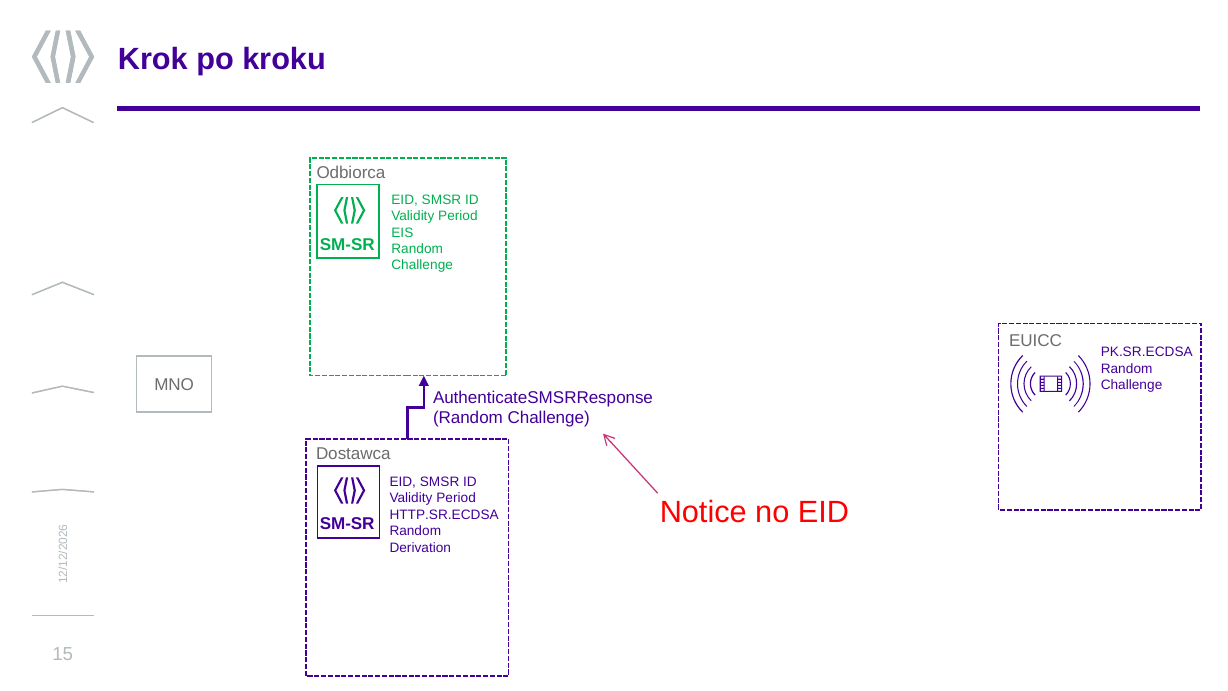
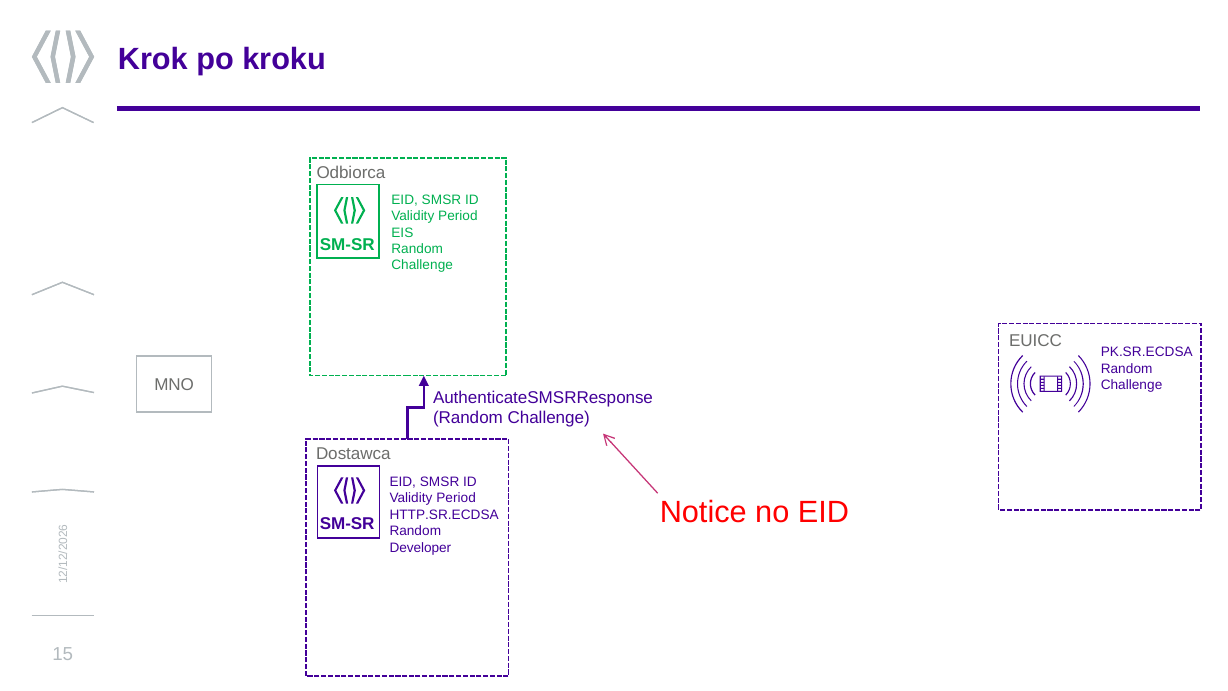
Derivation: Derivation -> Developer (420, 547)
